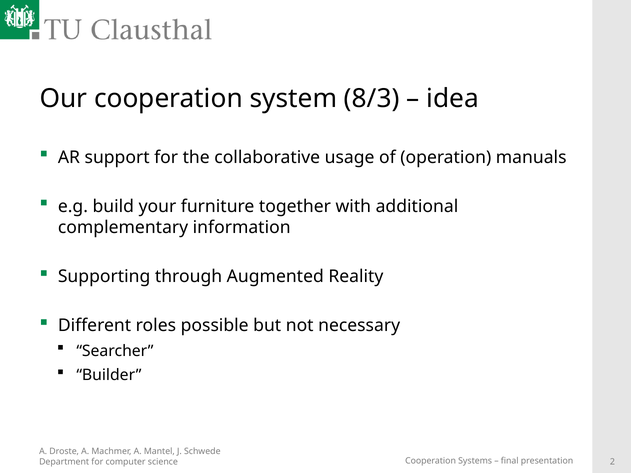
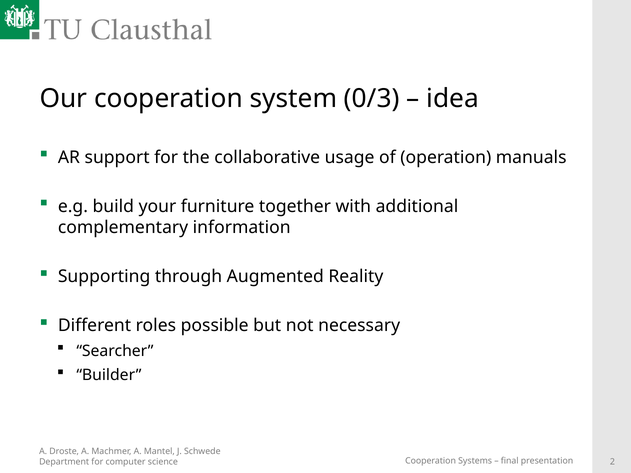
8/3: 8/3 -> 0/3 (372, 98)
